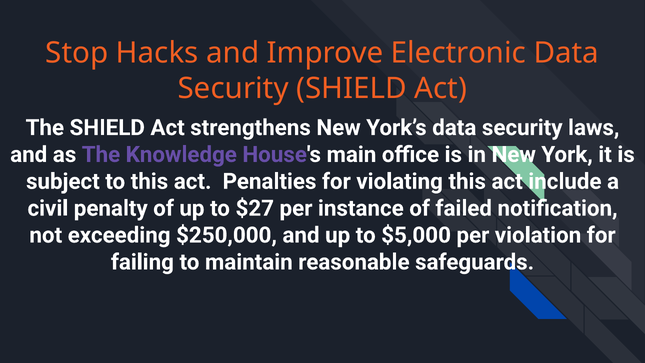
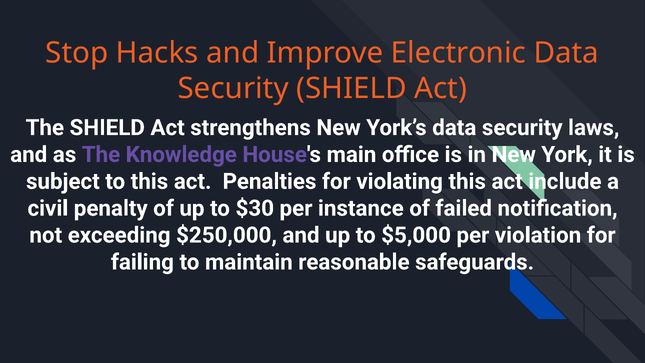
$27: $27 -> $30 (255, 208)
